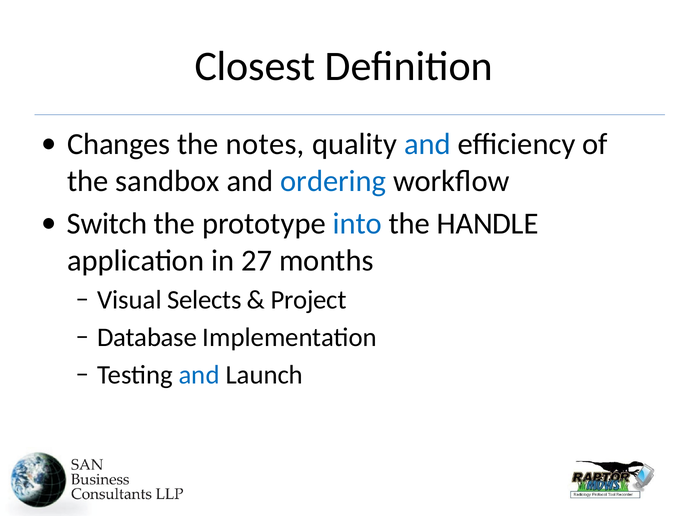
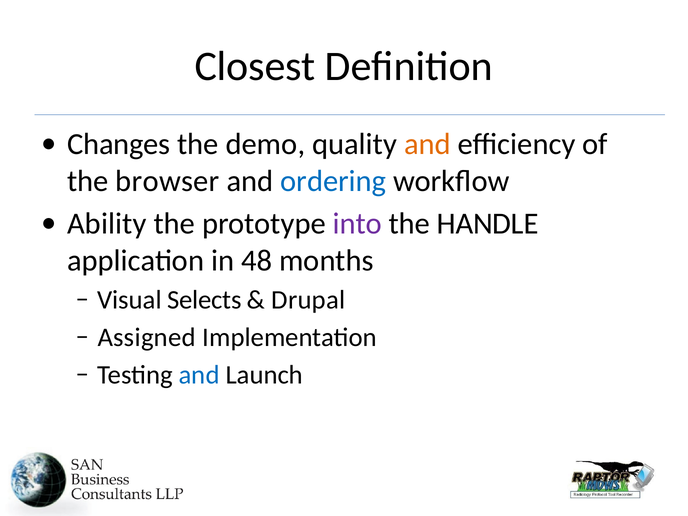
notes: notes -> demo (265, 144)
and colour: blue -> orange (427, 144)
sandbox: sandbox -> browser (167, 181)
Switch: Switch -> Ability (107, 224)
into colour: blue -> purple (357, 224)
27: 27 -> 48 (257, 261)
Project: Project -> Drupal (308, 300)
Database: Database -> Assigned (147, 338)
